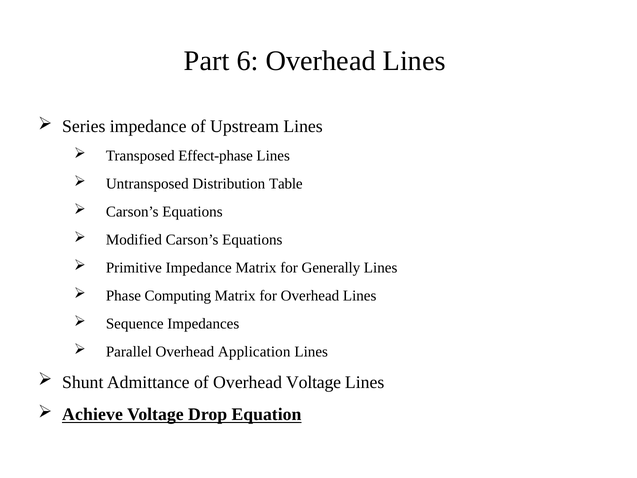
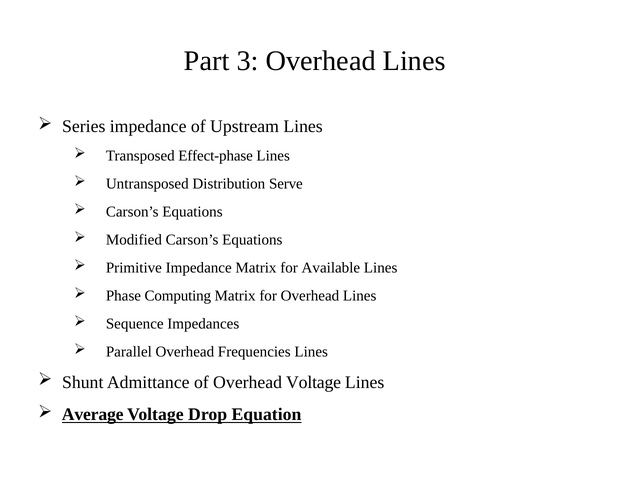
6: 6 -> 3 (248, 61)
Table: Table -> Serve (286, 184)
Generally: Generally -> Available (331, 268)
Application: Application -> Frequencies (254, 352)
Achieve: Achieve -> Average (93, 414)
